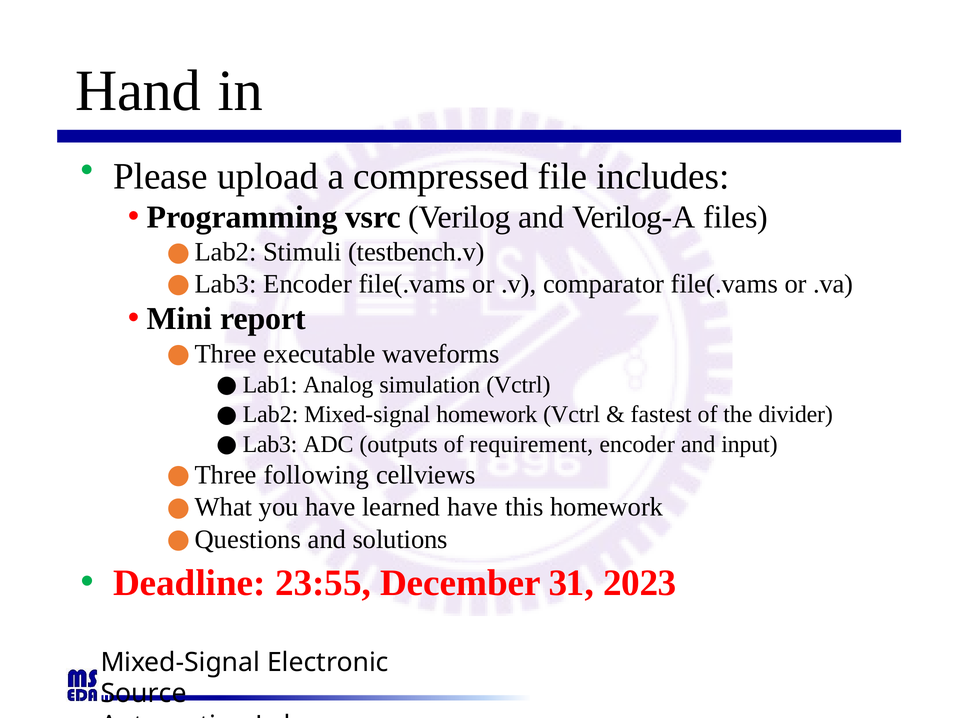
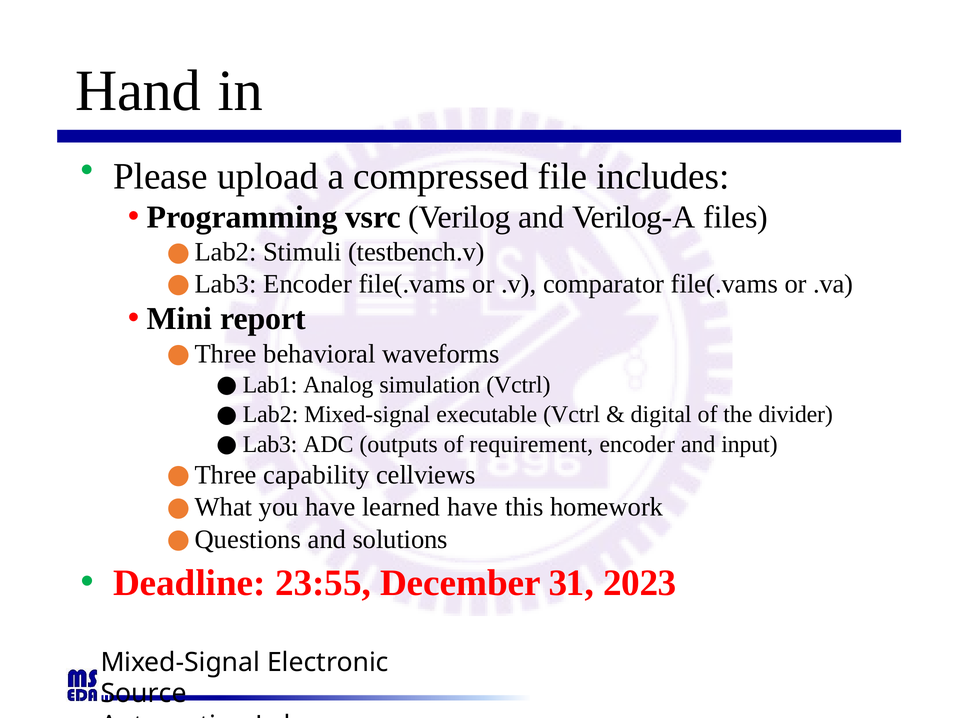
executable: executable -> behavioral (319, 354)
Mixed-signal homework: homework -> executable (487, 414)
fastest: fastest -> digital (661, 414)
following: following -> capability (316, 475)
